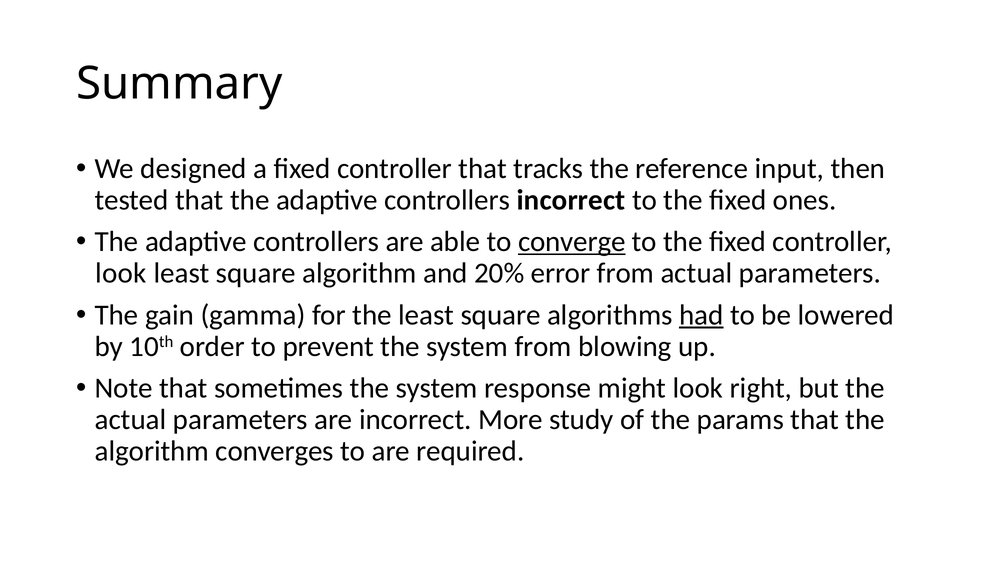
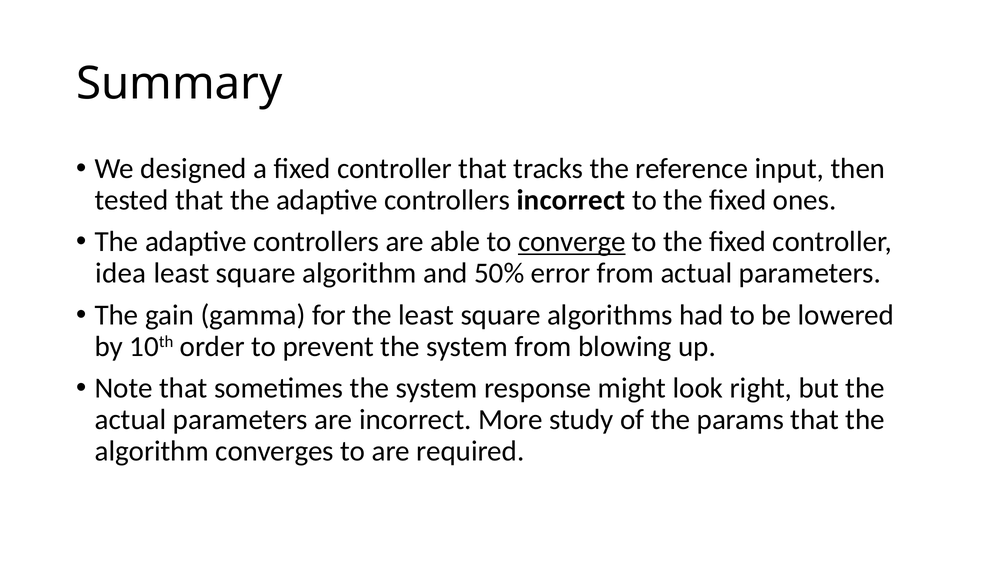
look: look -> idea (121, 273)
20%: 20% -> 50% (499, 273)
had underline: present -> none (701, 315)
